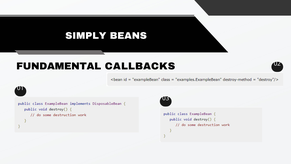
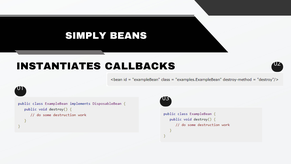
FUNDAMENTAL: FUNDAMENTAL -> INSTANTIATES (59, 66)
